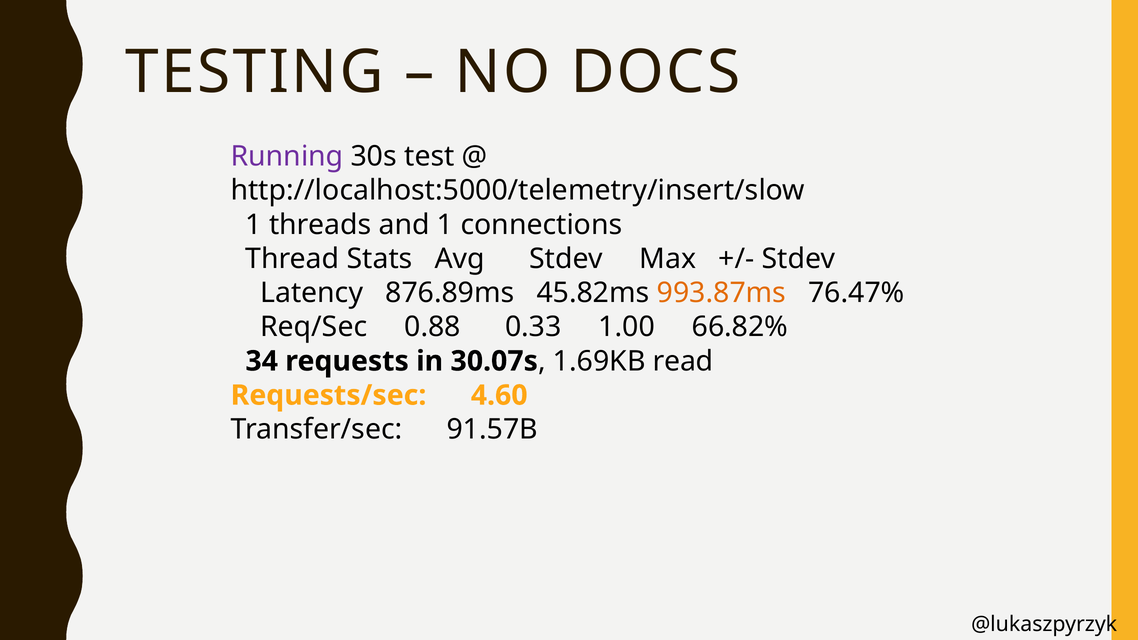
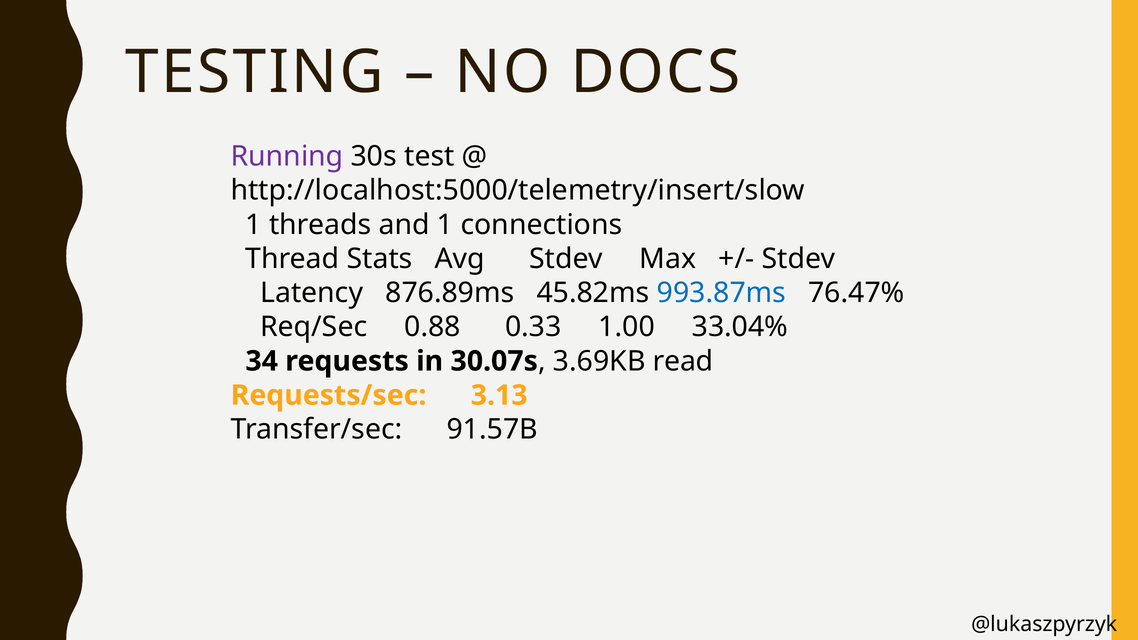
993.87ms colour: orange -> blue (721, 293)
66.82%: 66.82% -> 33.04% (740, 327)
1.69KB: 1.69KB -> 3.69KB (599, 361)
4.60: 4.60 -> 3.13 (499, 395)
